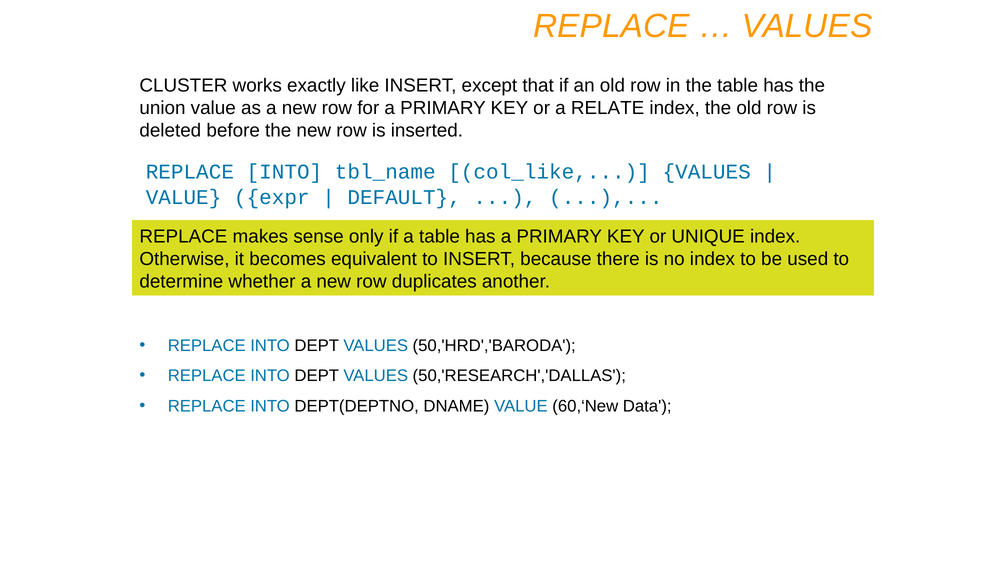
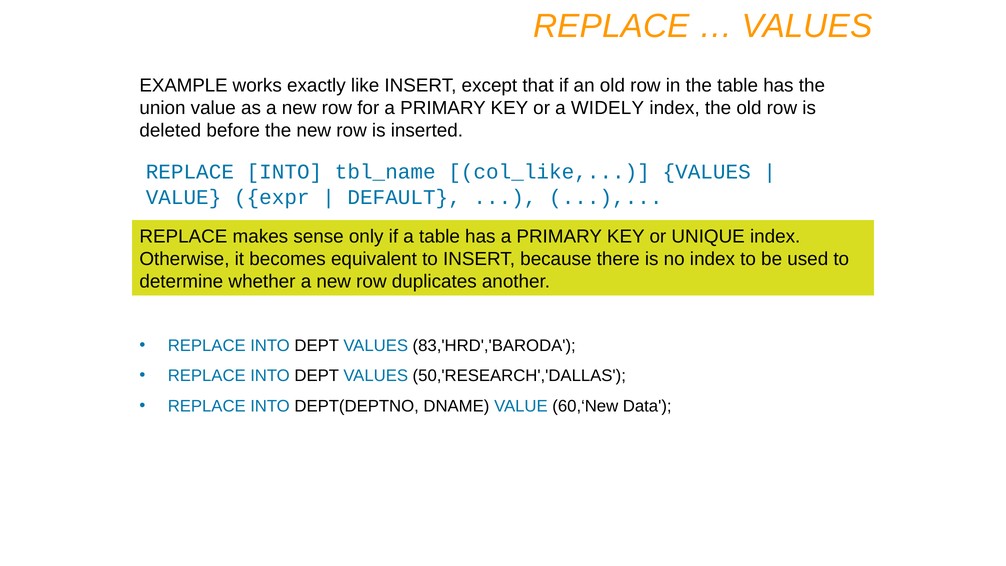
CLUSTER: CLUSTER -> EXAMPLE (184, 85)
RELATE: RELATE -> WIDELY (607, 108)
50,'HRD','BARODA: 50,'HRD','BARODA -> 83,'HRD','BARODA (494, 346)
